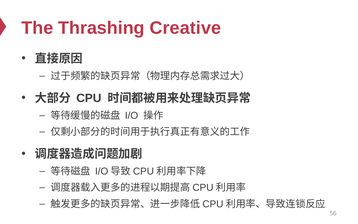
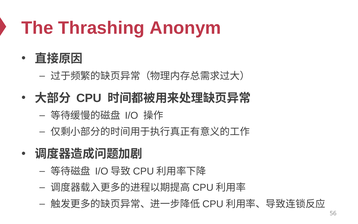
Creative: Creative -> Anonym (185, 28)
